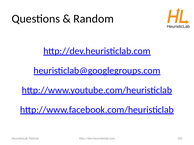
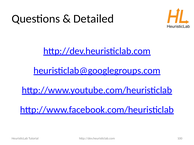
Random: Random -> Detailed (94, 19)
